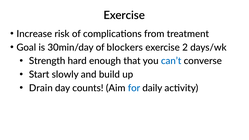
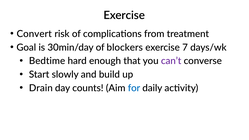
Increase: Increase -> Convert (34, 34)
2: 2 -> 7 (185, 47)
Strength: Strength -> Bedtime (47, 61)
can’t colour: blue -> purple (171, 61)
